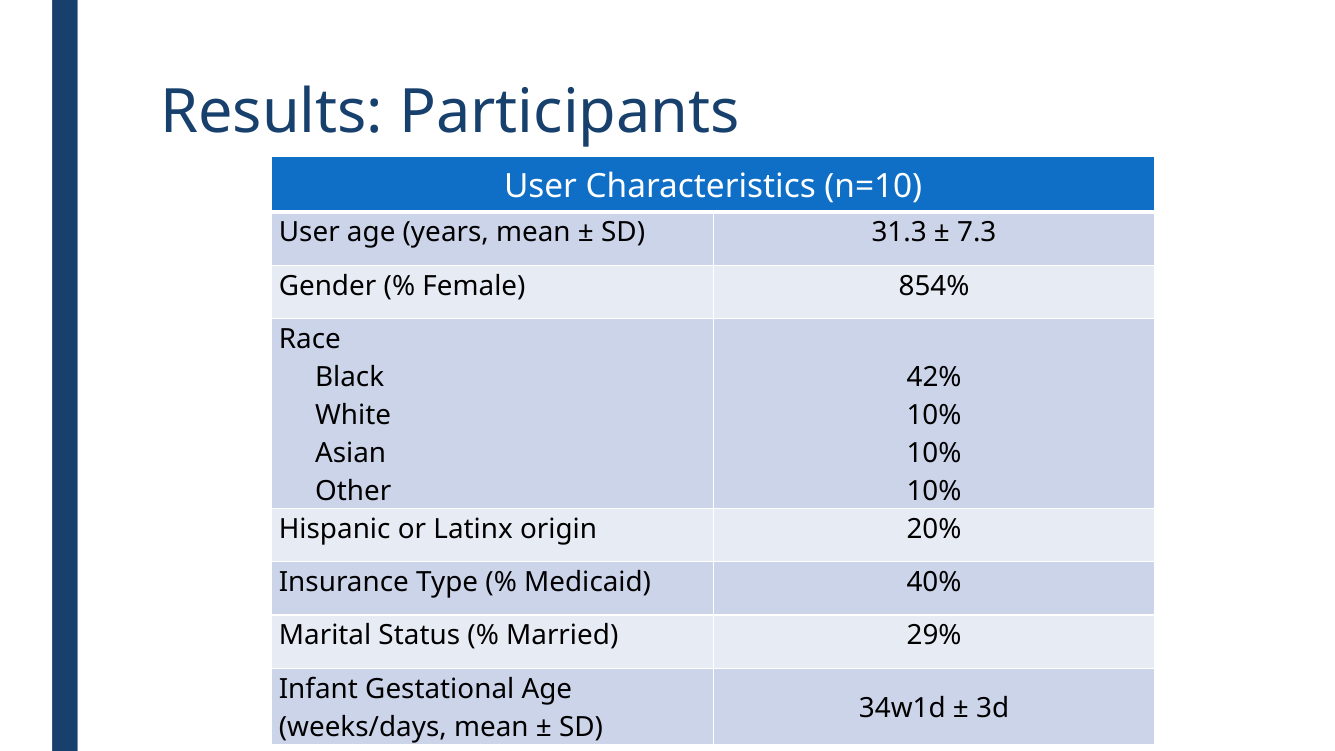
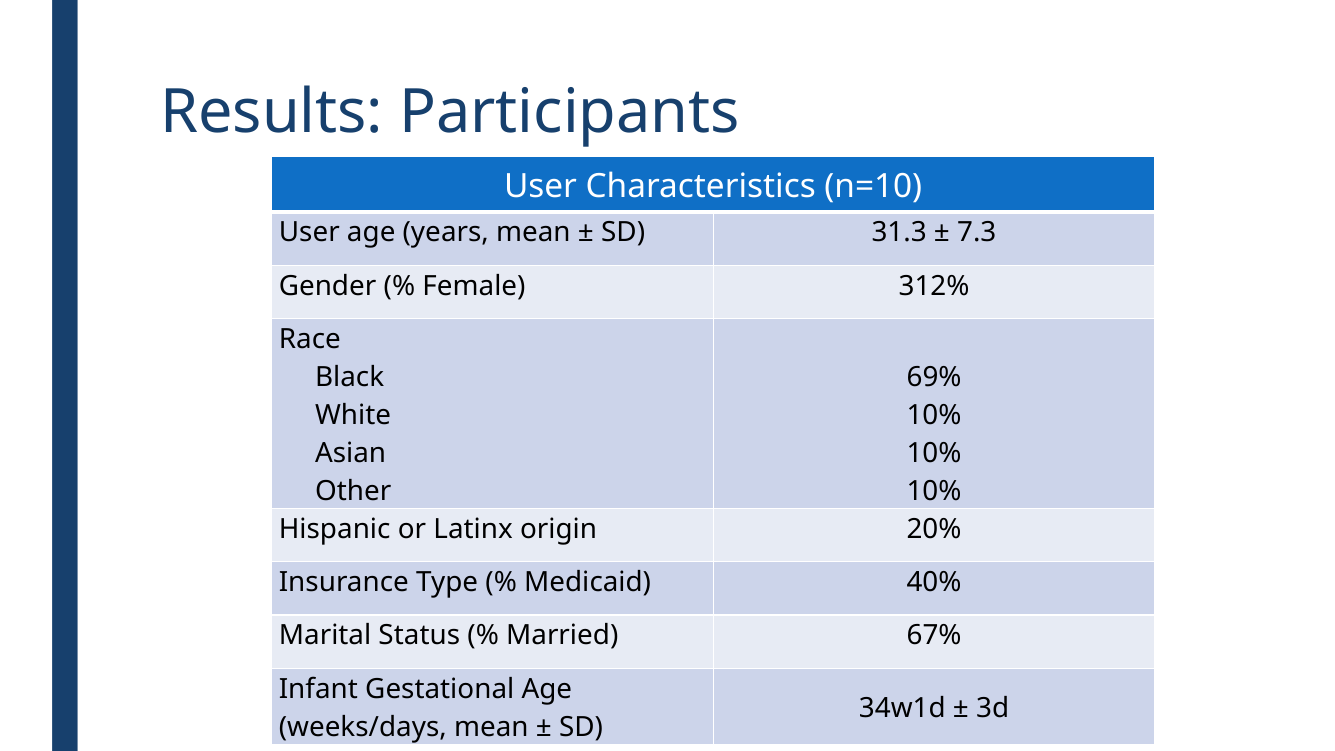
854%: 854% -> 312% (934, 286)
42%: 42% -> 69% (934, 377)
29%: 29% -> 67% (934, 636)
